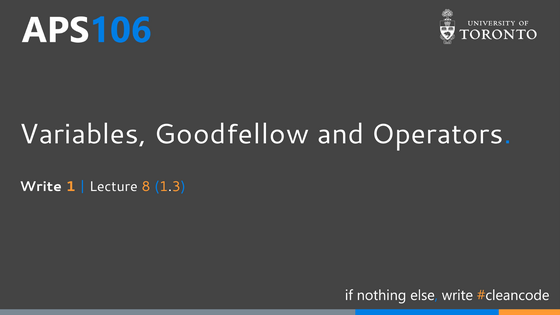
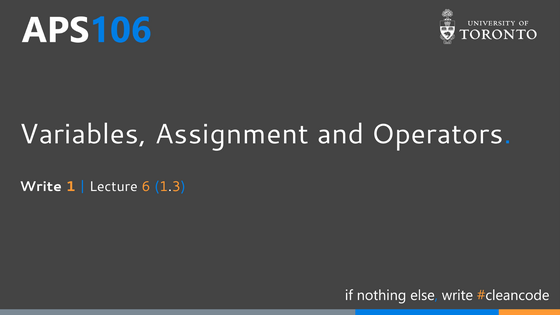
Goodfellow: Goodfellow -> Assignment (232, 134)
8: 8 -> 6 (146, 186)
